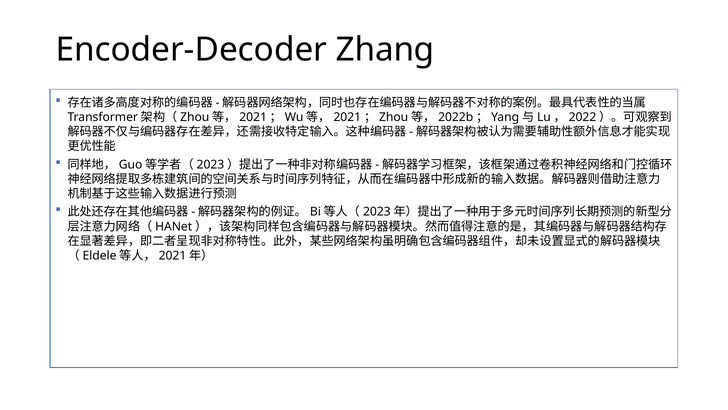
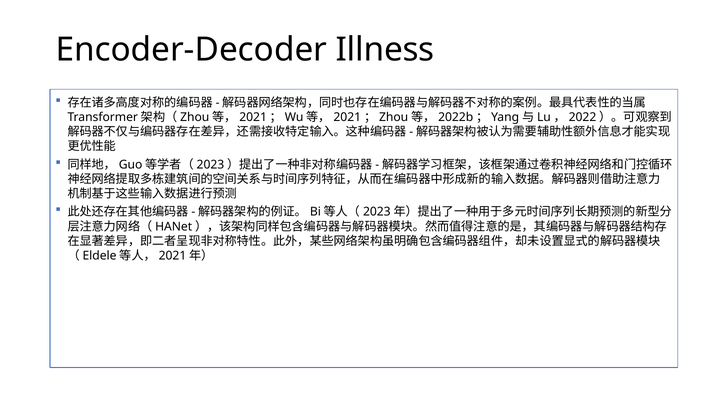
Zhang: Zhang -> Illness (385, 50)
